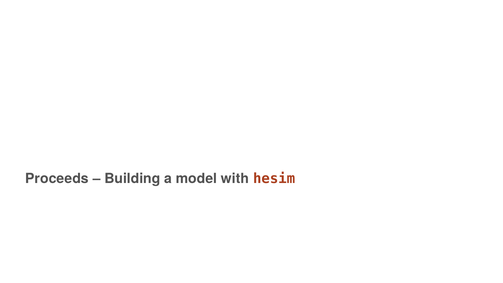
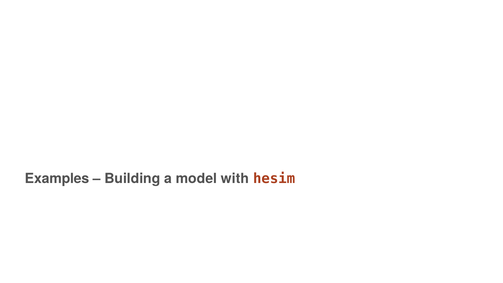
Proceeds: Proceeds -> Examples (57, 179)
